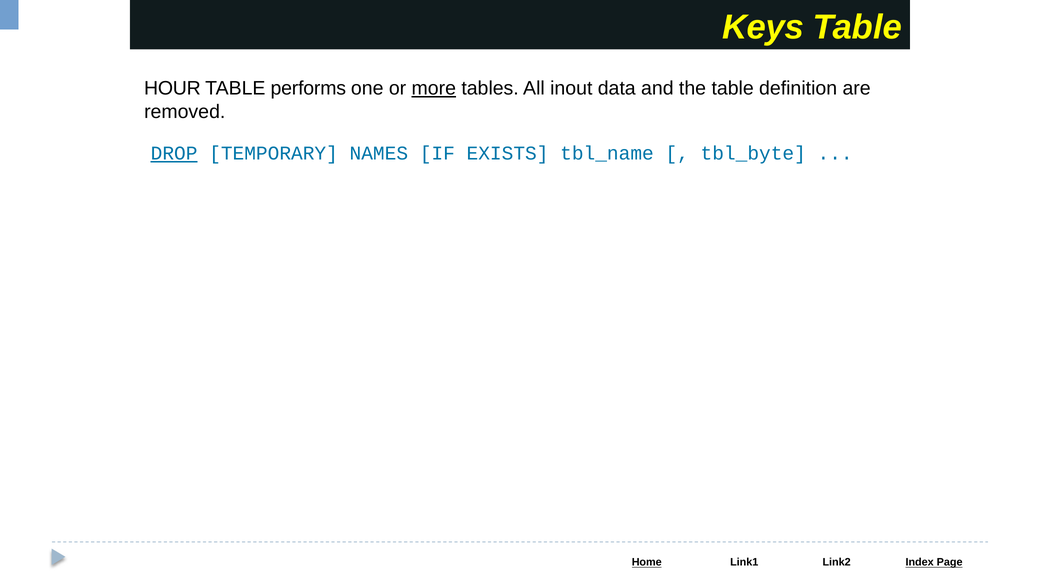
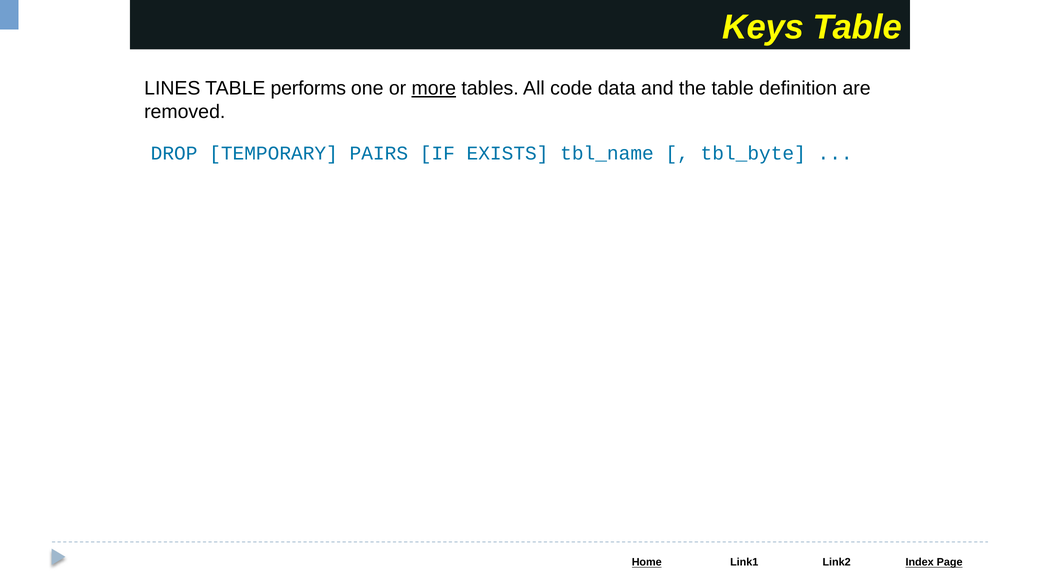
HOUR: HOUR -> LINES (172, 88)
inout: inout -> code (571, 88)
DROP underline: present -> none (174, 153)
NAMES: NAMES -> PAIRS (379, 153)
